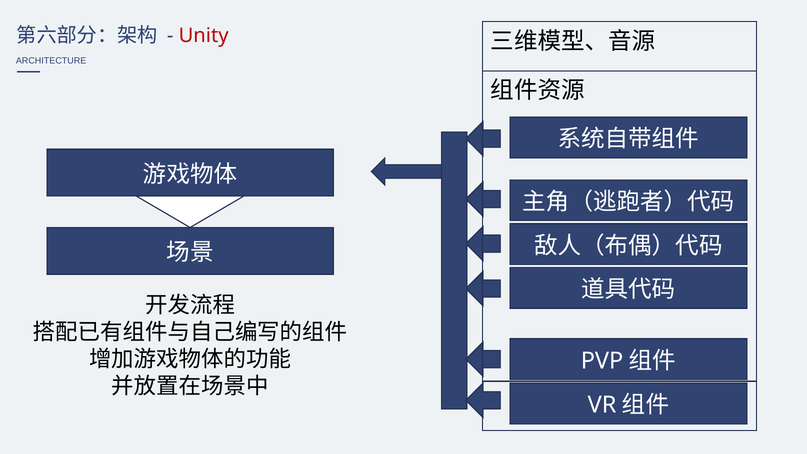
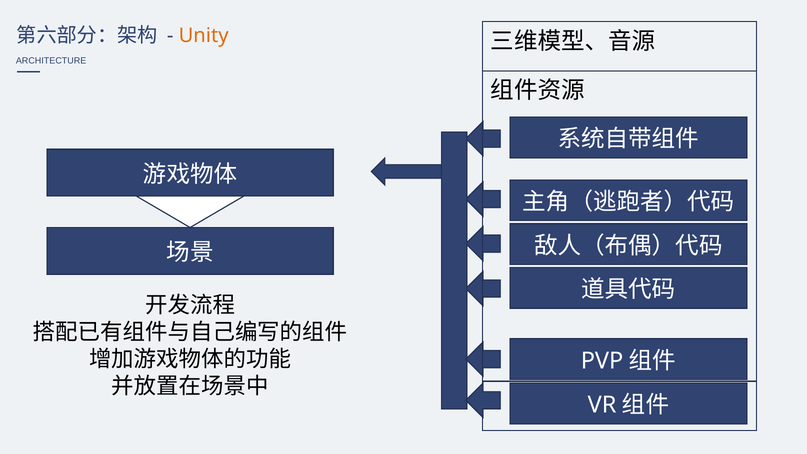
Unity colour: red -> orange (204, 36)
